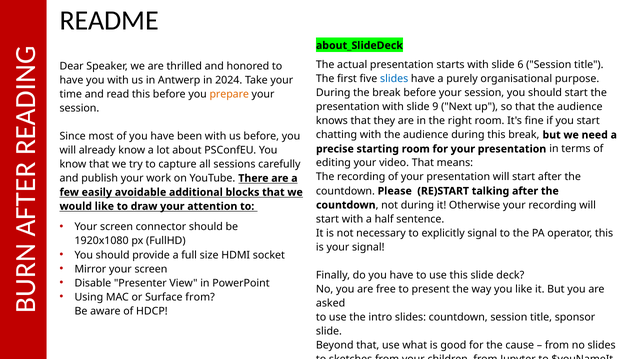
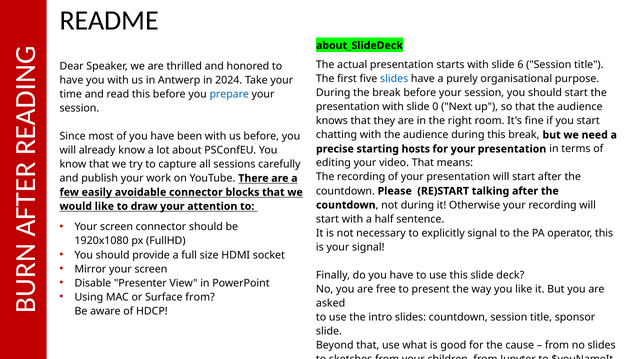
prepare colour: orange -> blue (229, 94)
9: 9 -> 0 (435, 107)
starting room: room -> hosts (416, 149)
avoidable additional: additional -> connector (196, 193)
